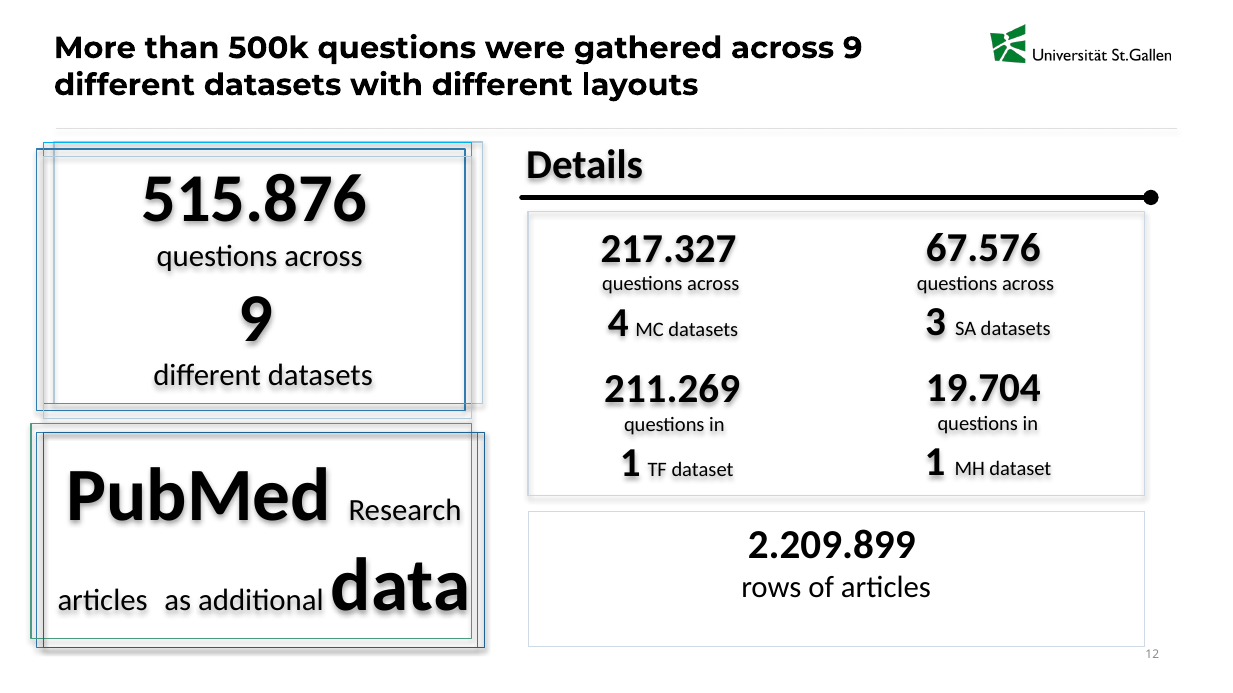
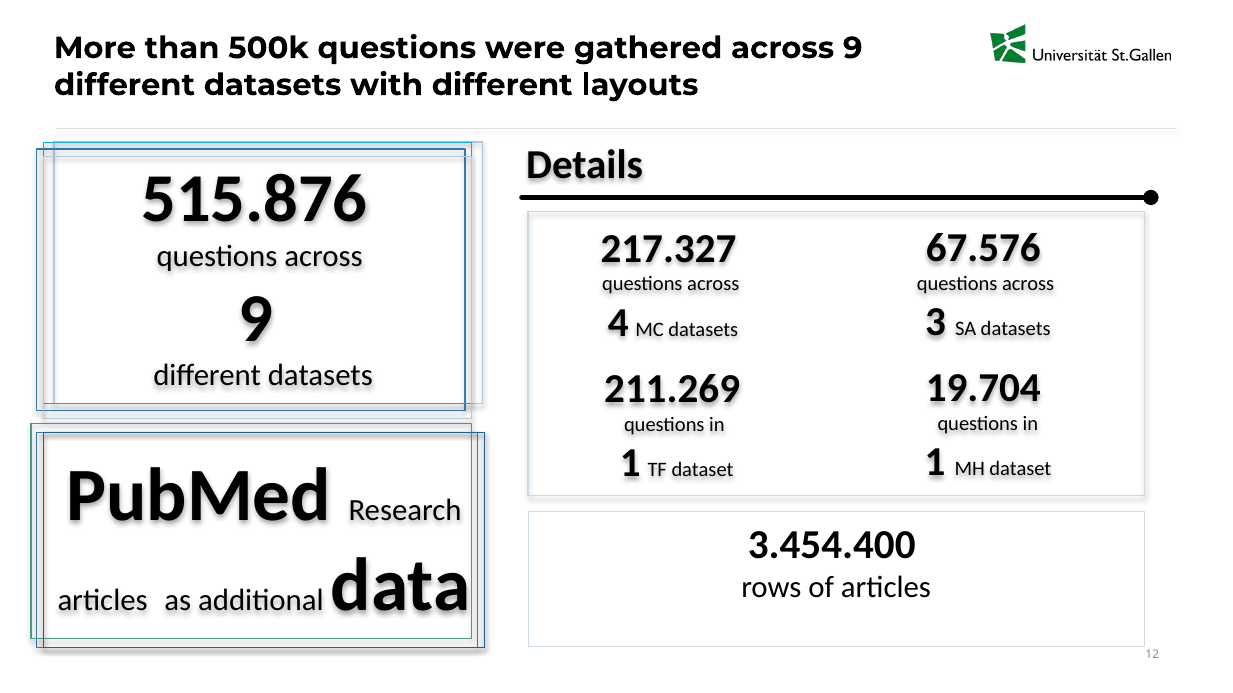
2.209.899: 2.209.899 -> 3.454.400 (832, 545)
